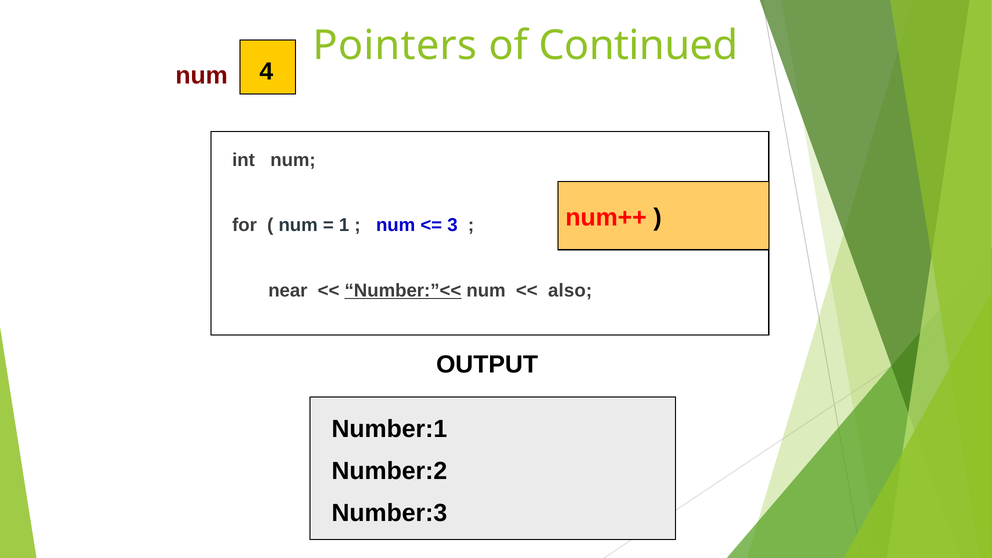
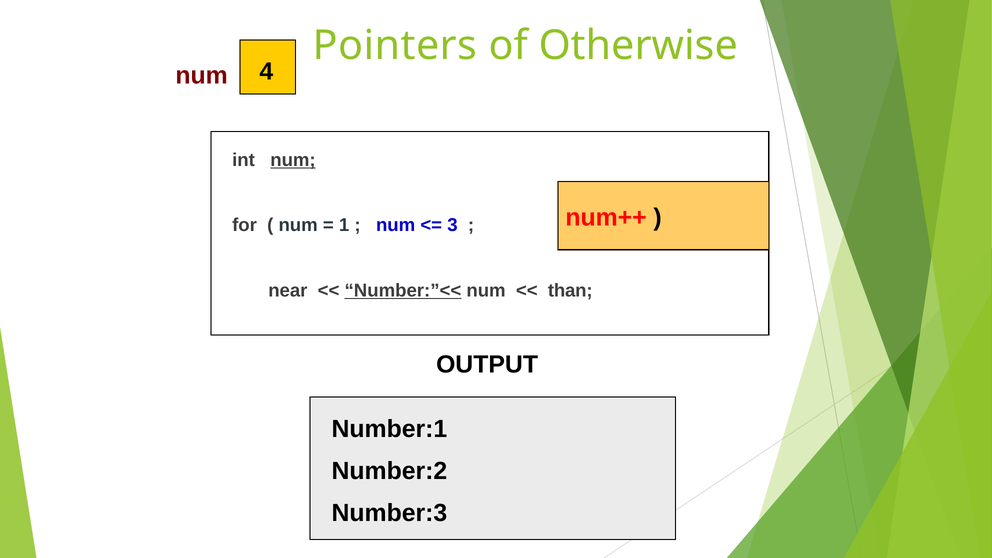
Continued: Continued -> Otherwise (638, 46)
num underline: none -> present (293, 160)
also: also -> than (570, 291)
